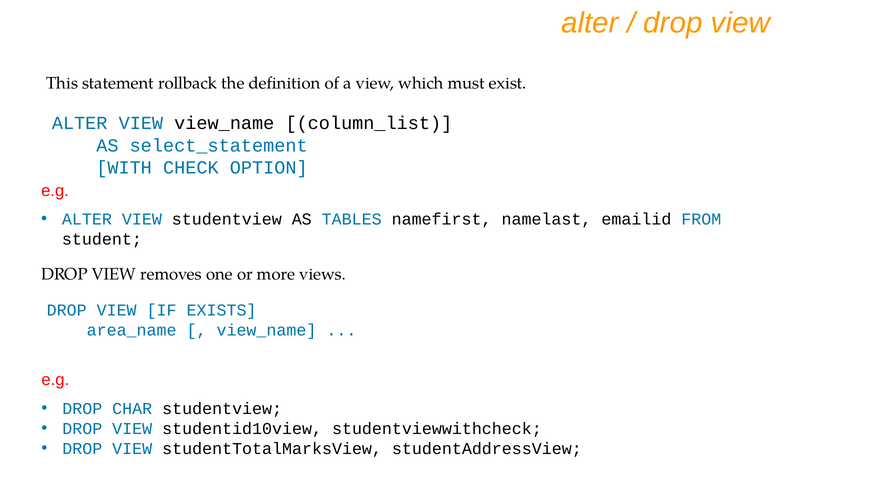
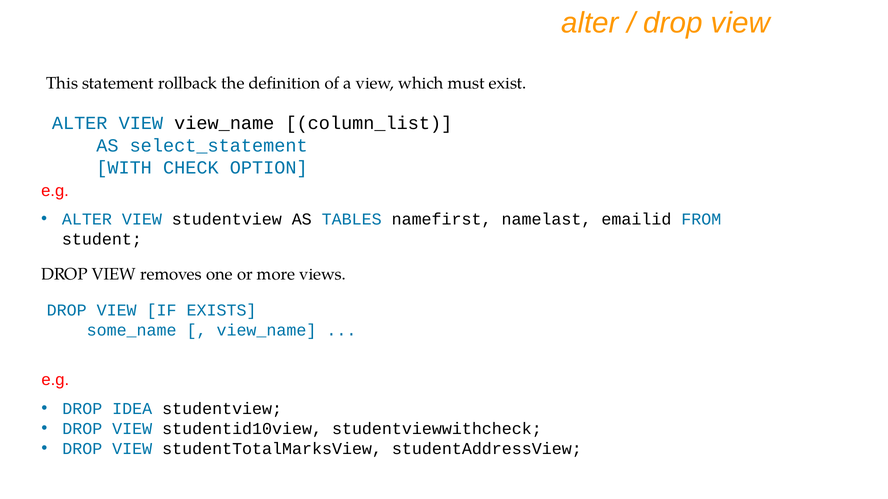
area_name: area_name -> some_name (132, 330)
CHAR: CHAR -> IDEA (132, 409)
